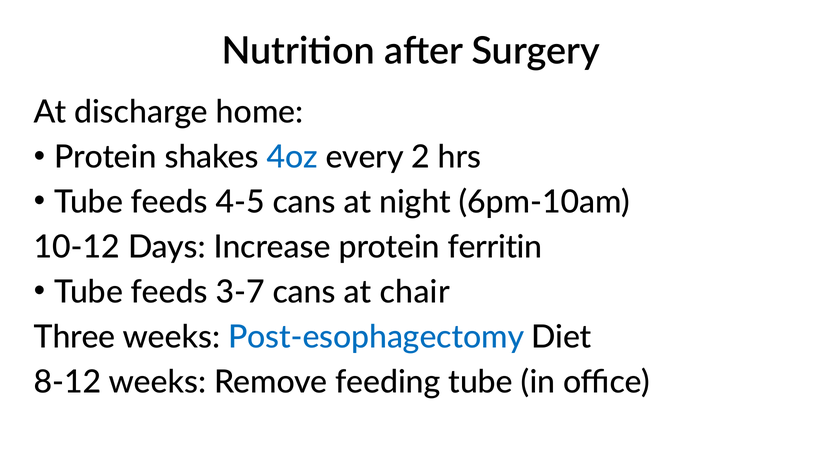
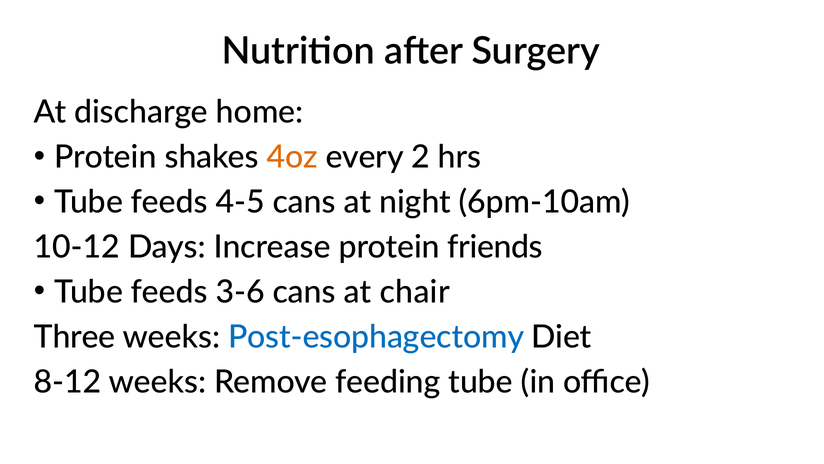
4oz colour: blue -> orange (292, 157)
ferritin: ferritin -> friends (495, 247)
3-7: 3-7 -> 3-6 (240, 292)
